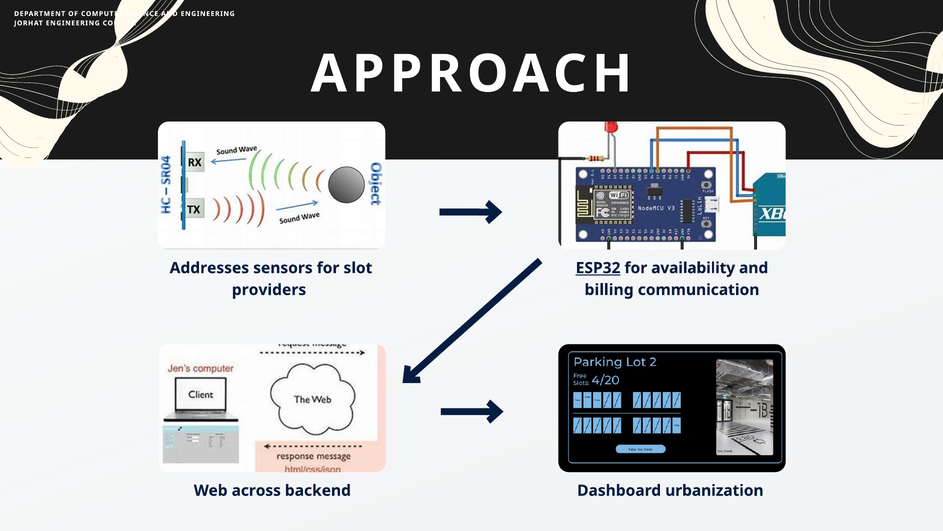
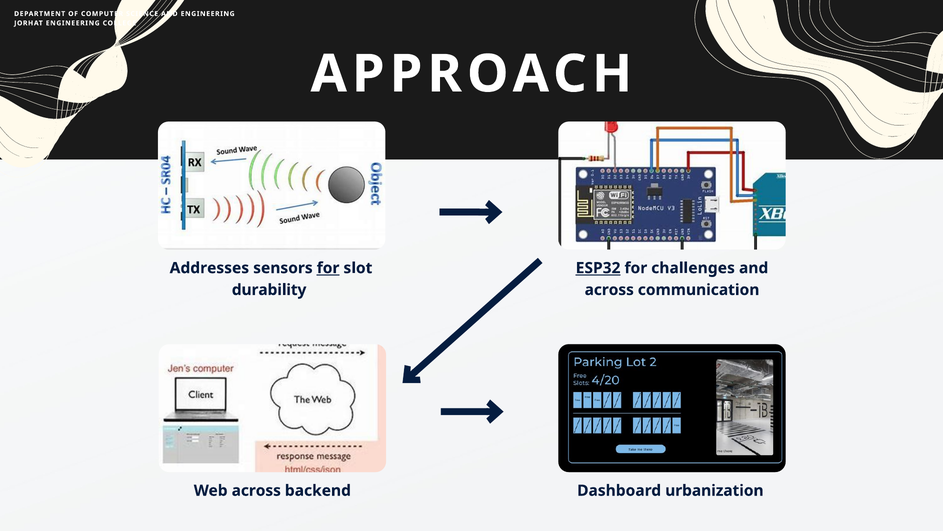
for underline: none -> present (328, 268)
availability: availability -> challenges (693, 268)
providers: providers -> durability (269, 290)
billing: billing -> across (609, 290)
